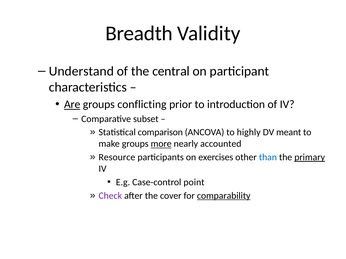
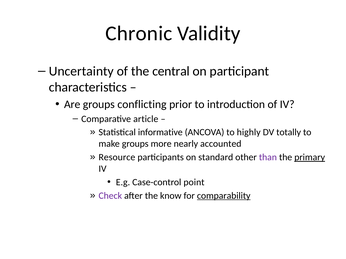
Breadth: Breadth -> Chronic (139, 33)
Understand: Understand -> Uncertainty (81, 71)
Are underline: present -> none (72, 105)
subset: subset -> article (146, 119)
comparison: comparison -> informative (160, 133)
meant: meant -> totally (289, 133)
more underline: present -> none (161, 144)
exercises: exercises -> standard (216, 158)
than colour: blue -> purple (268, 158)
cover: cover -> know (171, 196)
